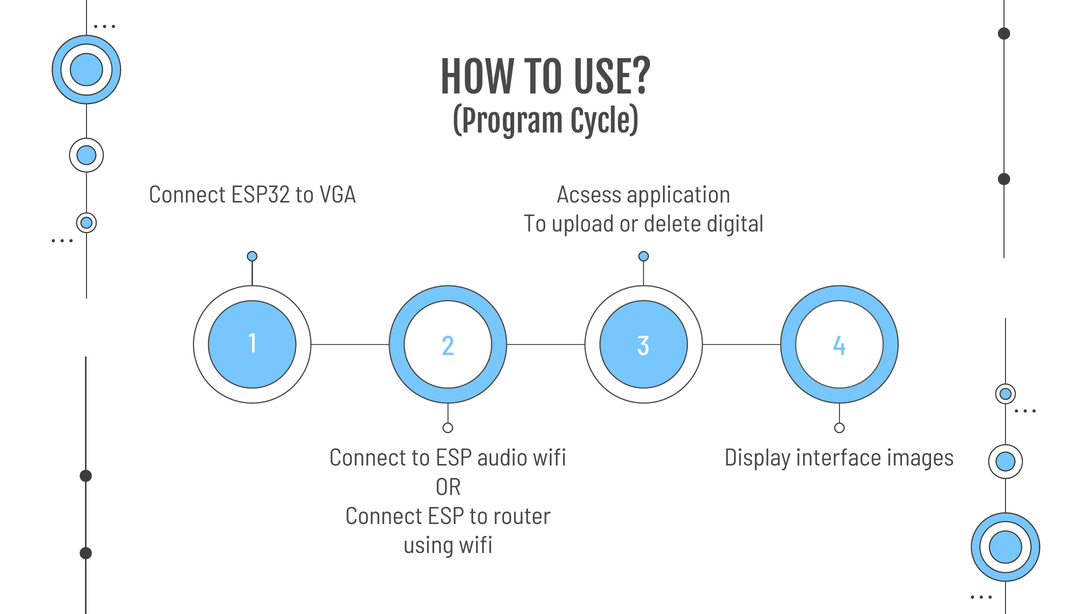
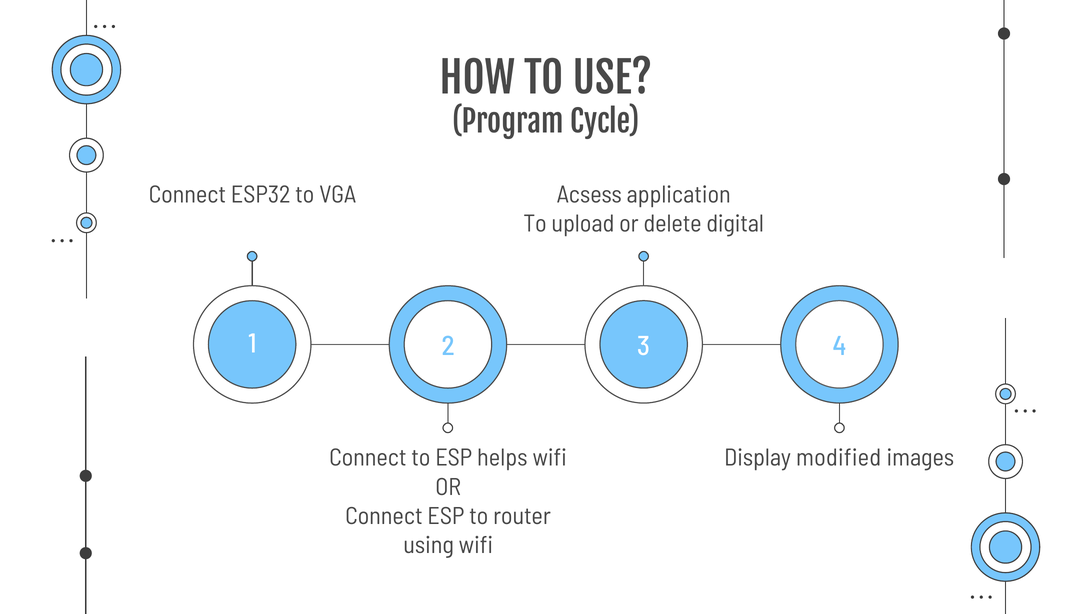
audio: audio -> helps (502, 458)
interface: interface -> modified (839, 458)
